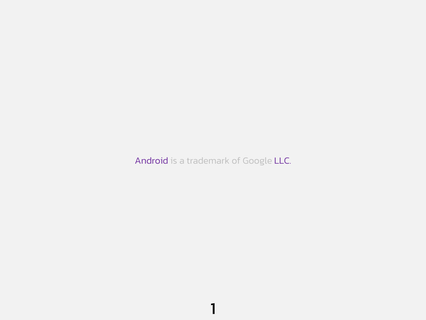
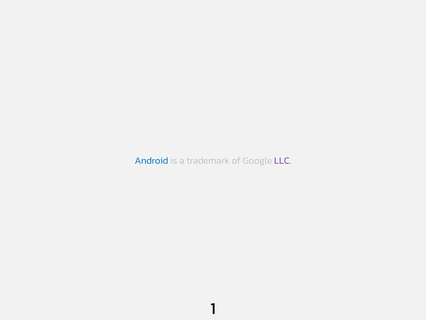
Android colour: purple -> blue (152, 160)
